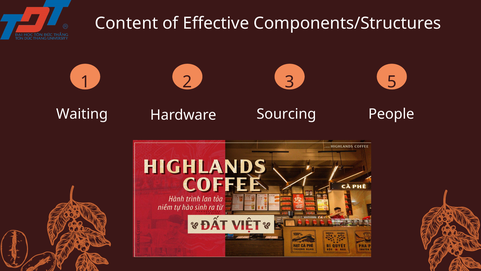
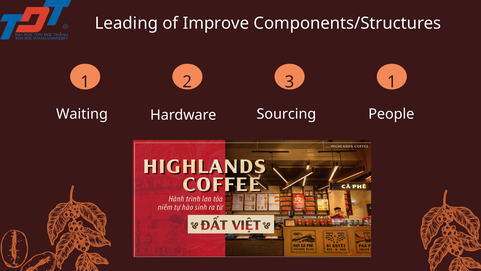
Content: Content -> Leading (126, 23)
Effective: Effective -> Improve (216, 23)
3 5: 5 -> 1 (392, 82)
